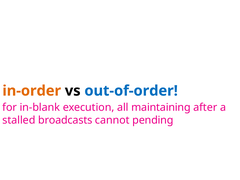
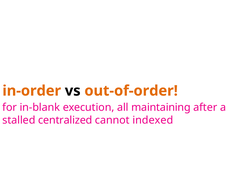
out-of-order colour: blue -> orange (131, 91)
broadcasts: broadcasts -> centralized (65, 120)
pending: pending -> indexed (153, 120)
